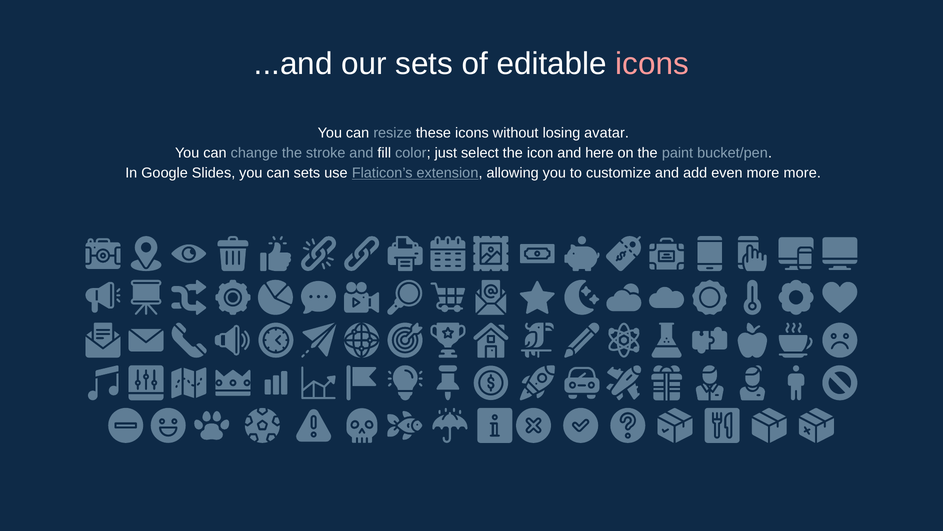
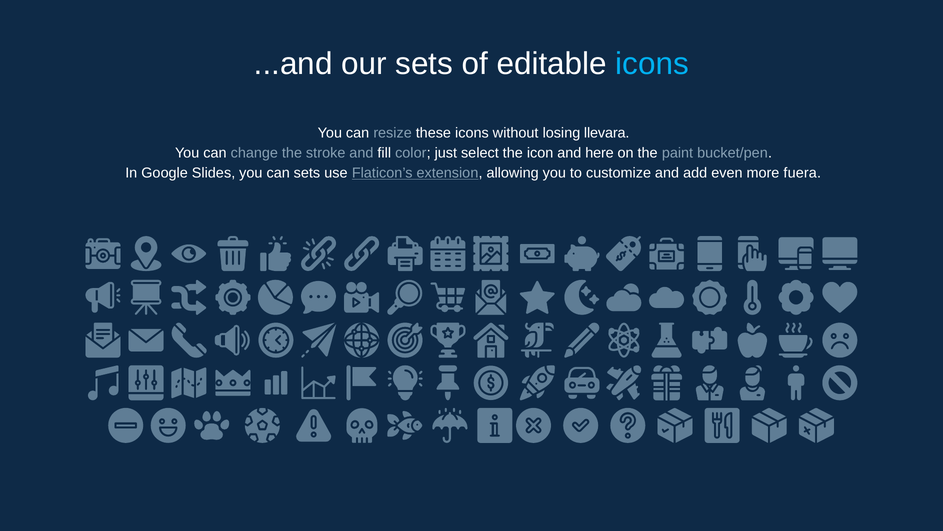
icons colour: pink -> light blue (652, 64)
avatar: avatar -> llevara (607, 133)
more more: more -> fuera (802, 173)
